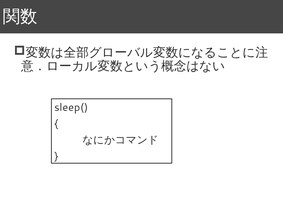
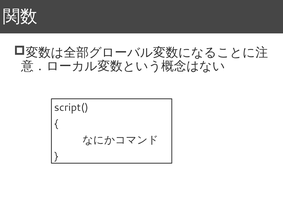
sleep(: sleep( -> script( (71, 107)
